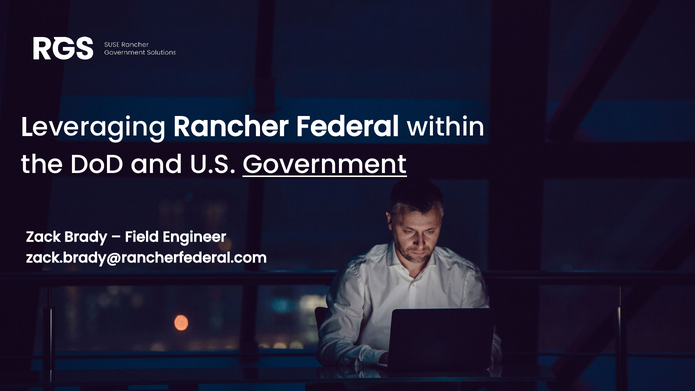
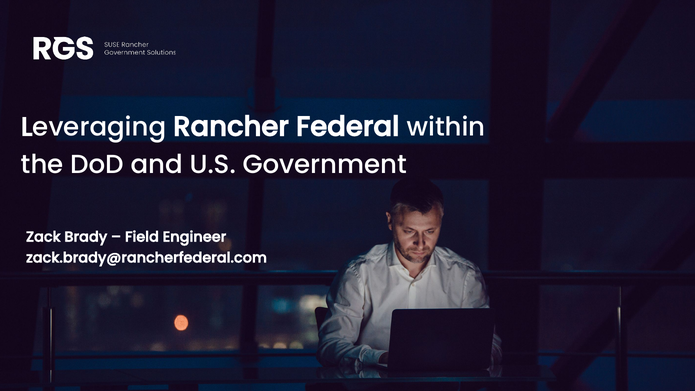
Government underline: present -> none (325, 165)
